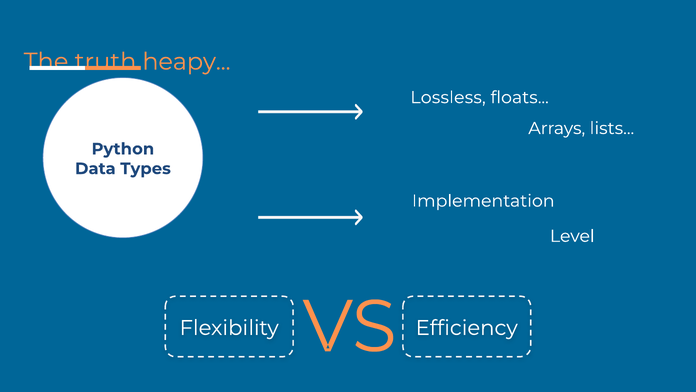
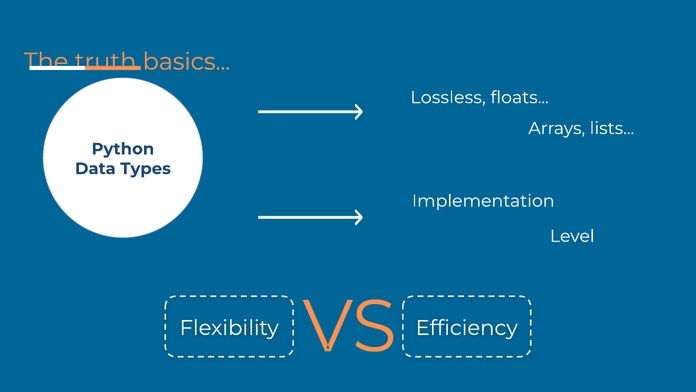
heapy: heapy -> basics (186, 62)
